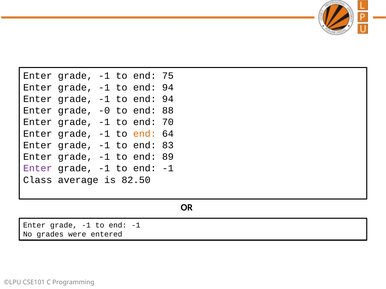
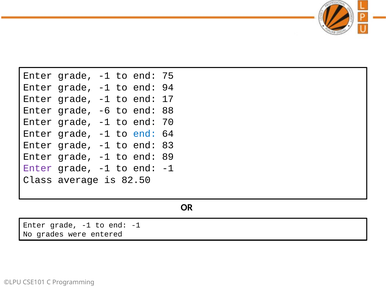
94: 94 -> 17 (168, 99)
-0: -0 -> -6 (104, 111)
end colour: orange -> blue (145, 134)
